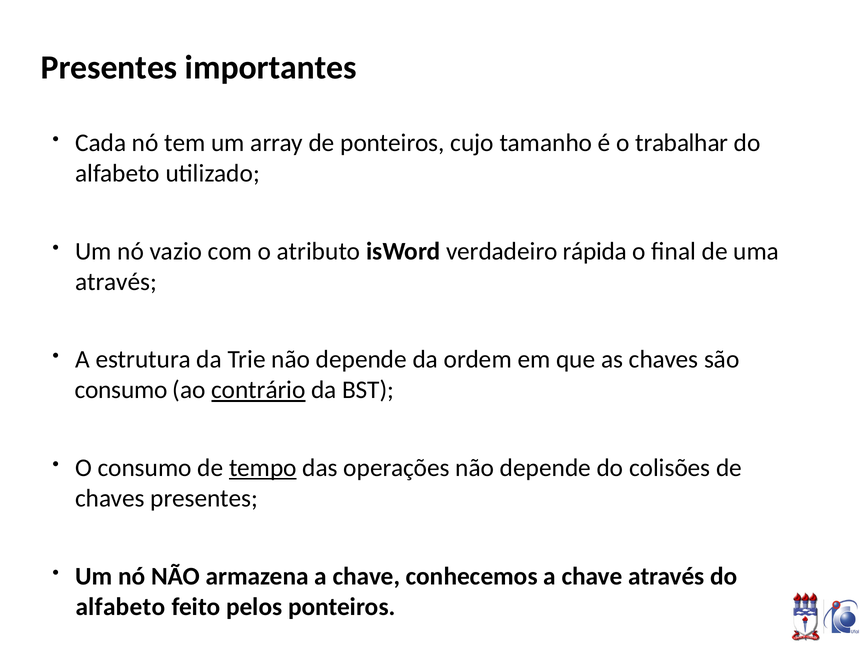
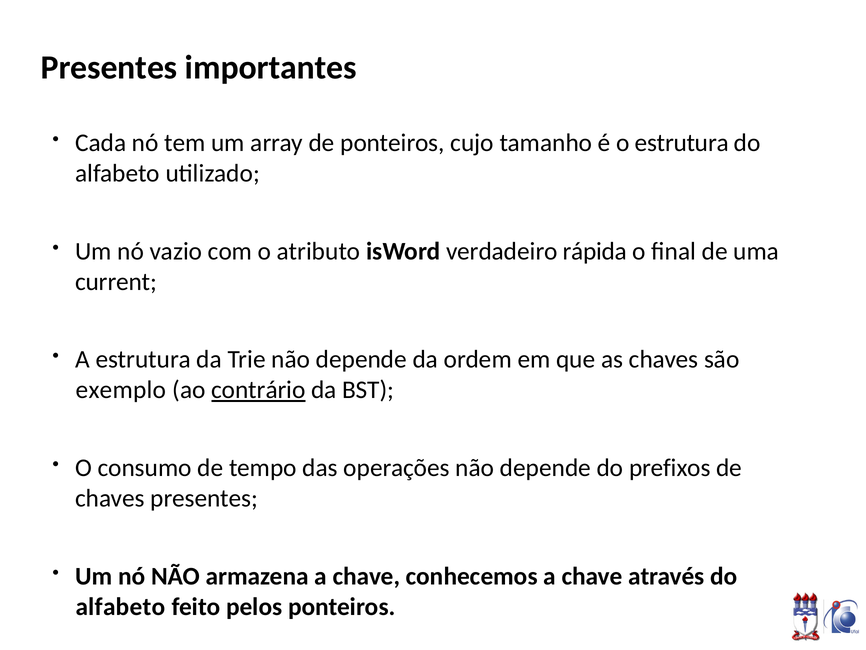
o trabalhar: trabalhar -> estrutura (682, 143)
através: através -> current (116, 282)
consumo: consumo -> exemplo (121, 390)
tempo underline: present -> none (263, 468)
colisões: colisões -> prefixos (670, 468)
